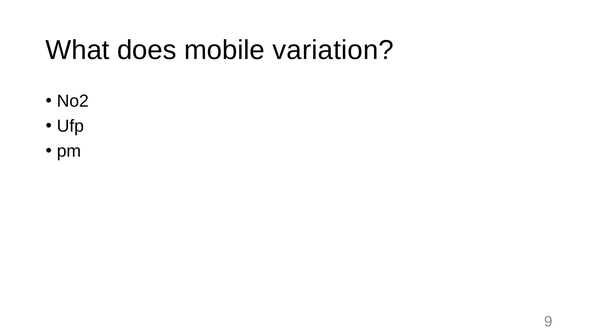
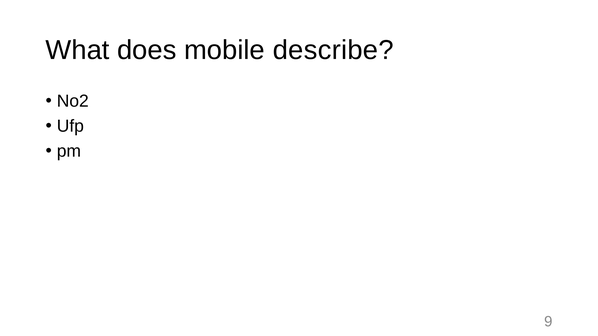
variation: variation -> describe (333, 50)
